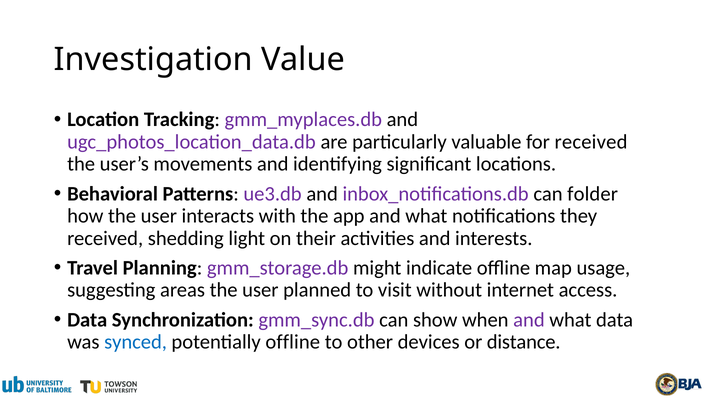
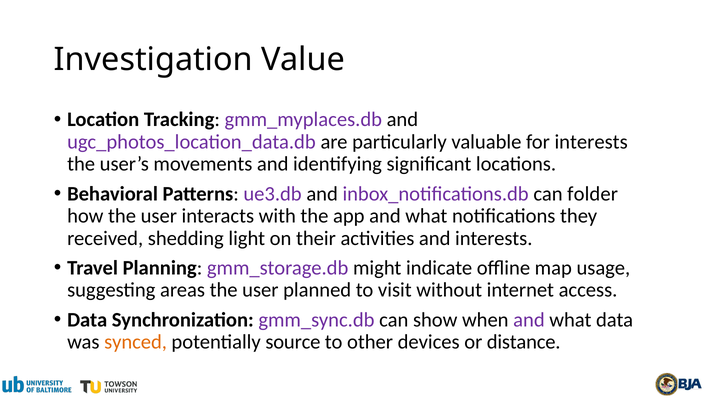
for received: received -> interests (591, 142)
synced colour: blue -> orange (136, 342)
potentially offline: offline -> source (293, 342)
